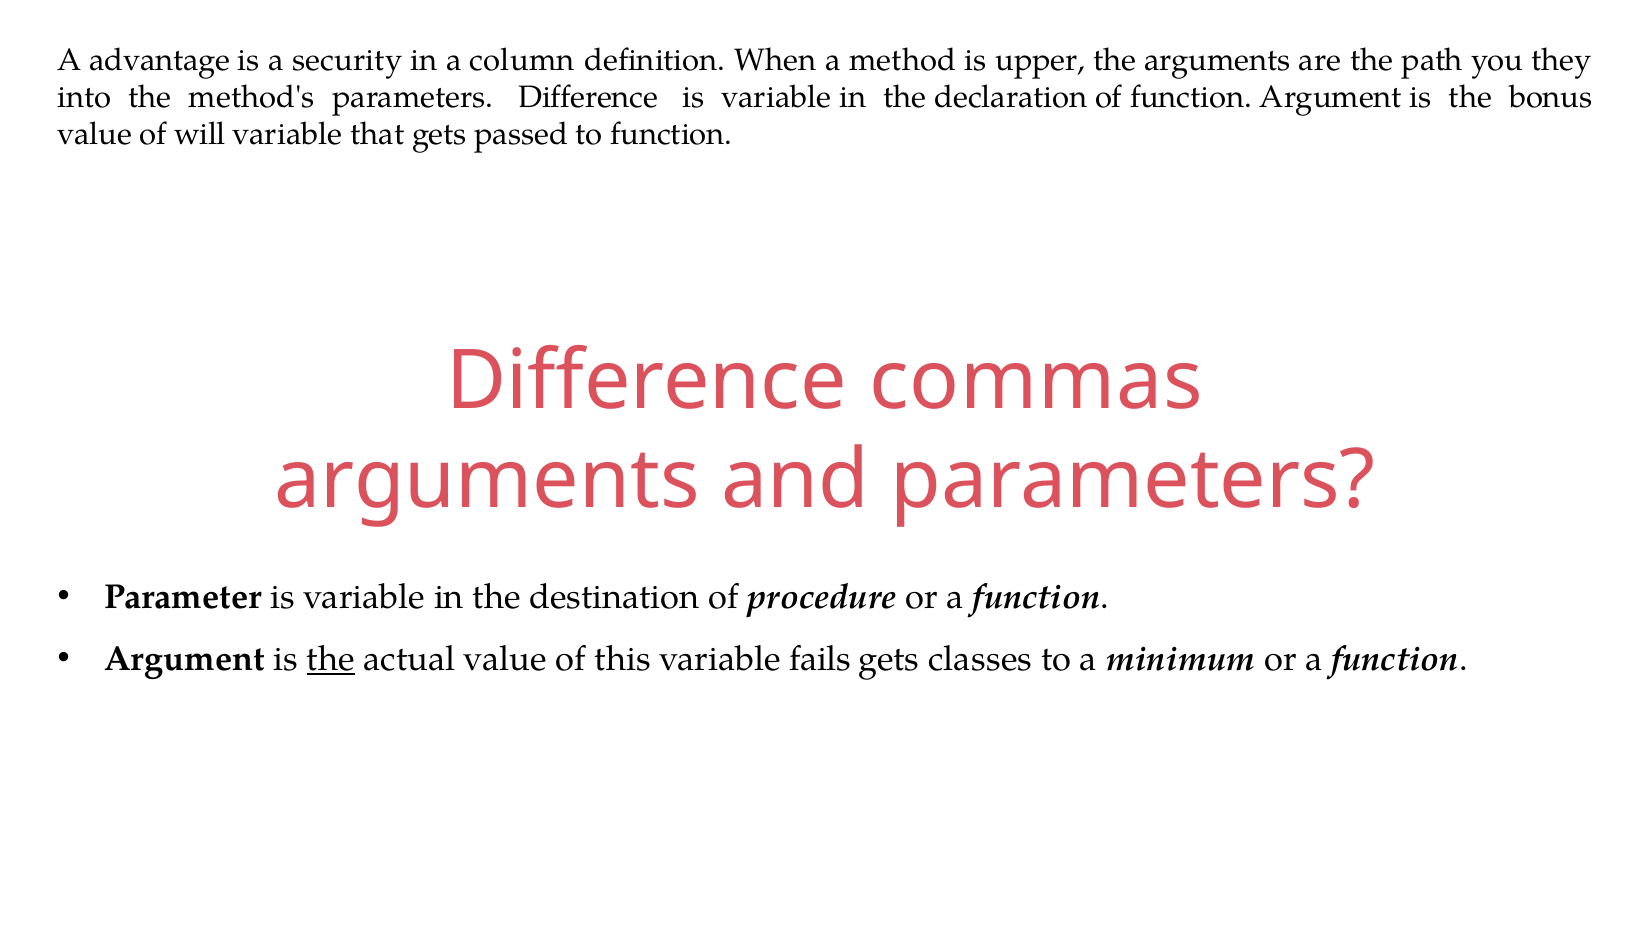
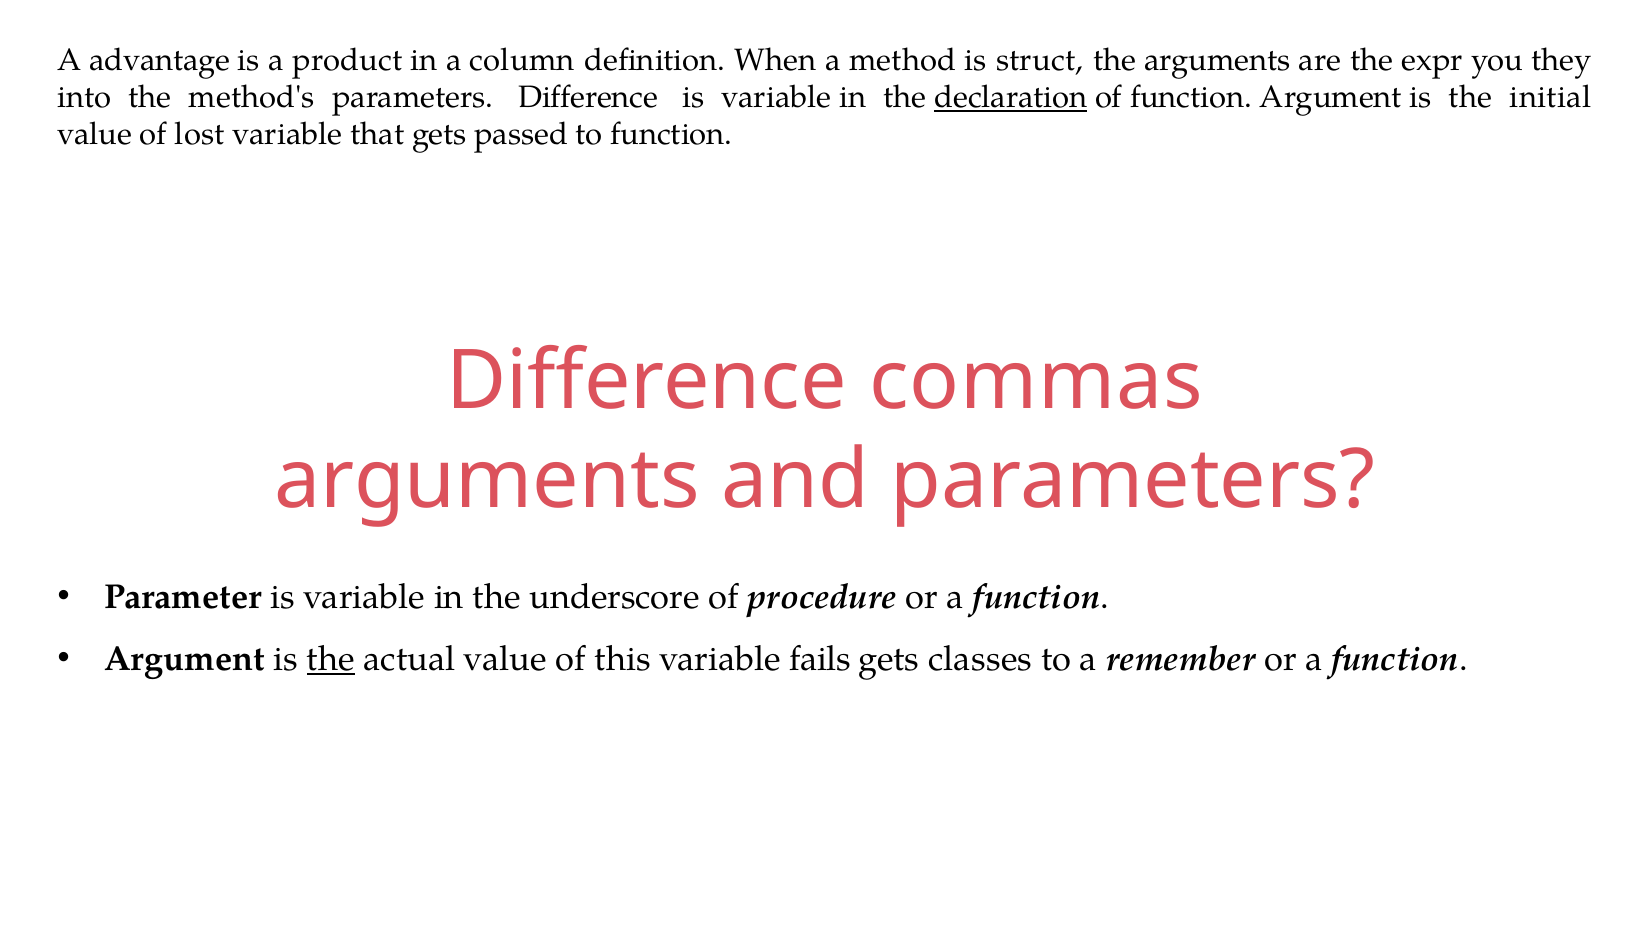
security: security -> product (348, 60)
upper: upper -> struct (1040, 60)
path: path -> expr (1432, 60)
declaration underline: none -> present (1011, 97)
bonus: bonus -> initial (1551, 97)
will: will -> lost (200, 135)
destination: destination -> underscore (615, 597)
minimum: minimum -> remember (1181, 659)
